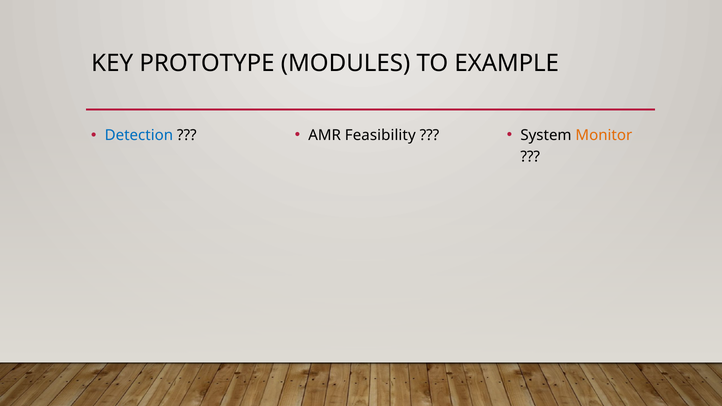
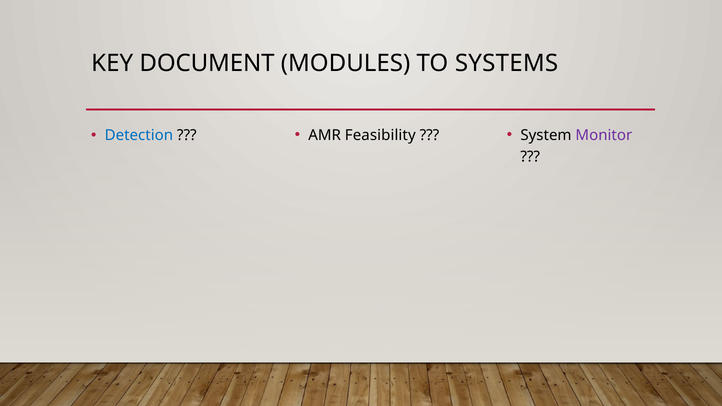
PROTOTYPE: PROTOTYPE -> DOCUMENT (207, 63)
EXAMPLE: EXAMPLE -> SYSTEMS (507, 63)
Monitor colour: orange -> purple (604, 135)
